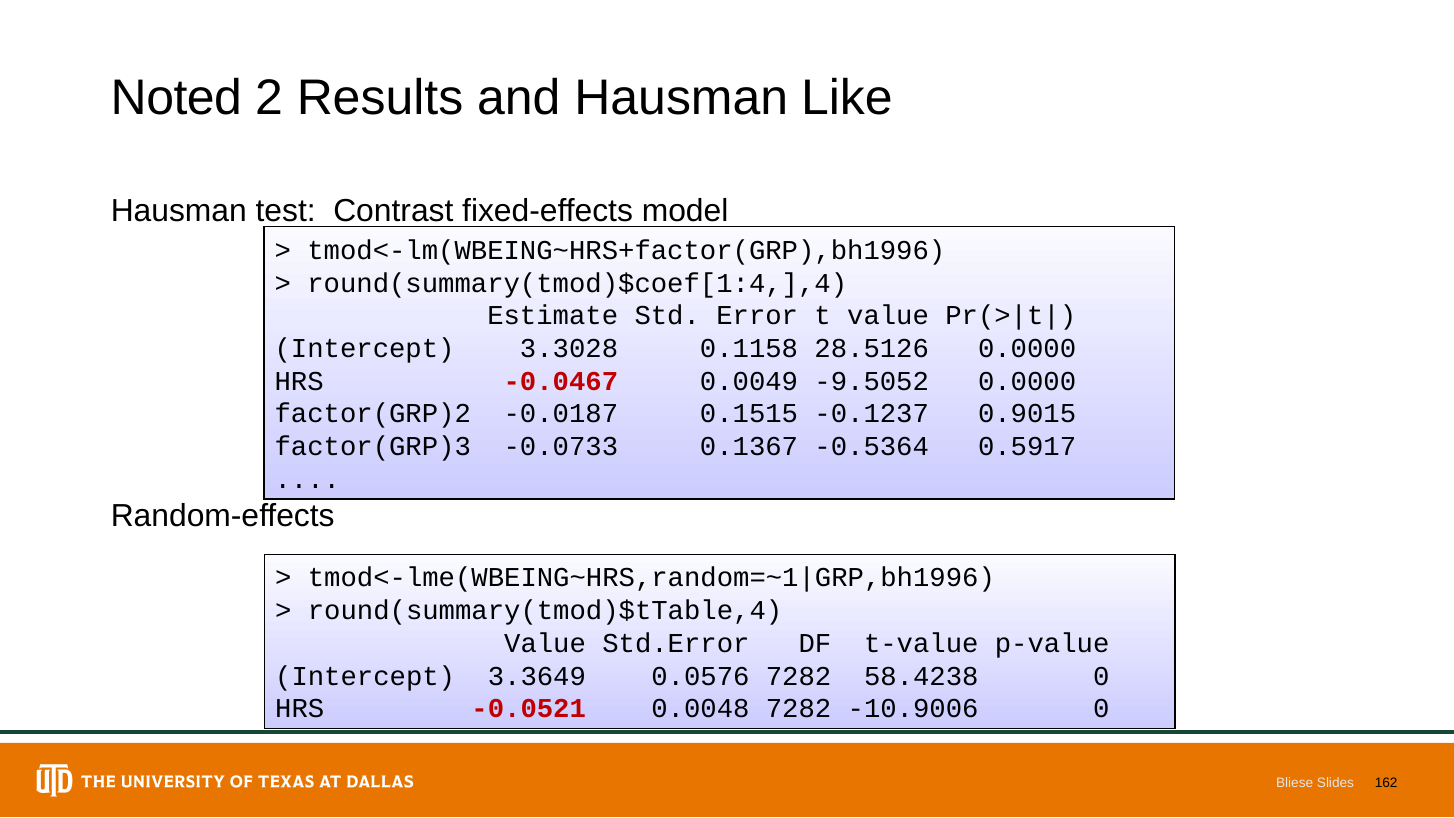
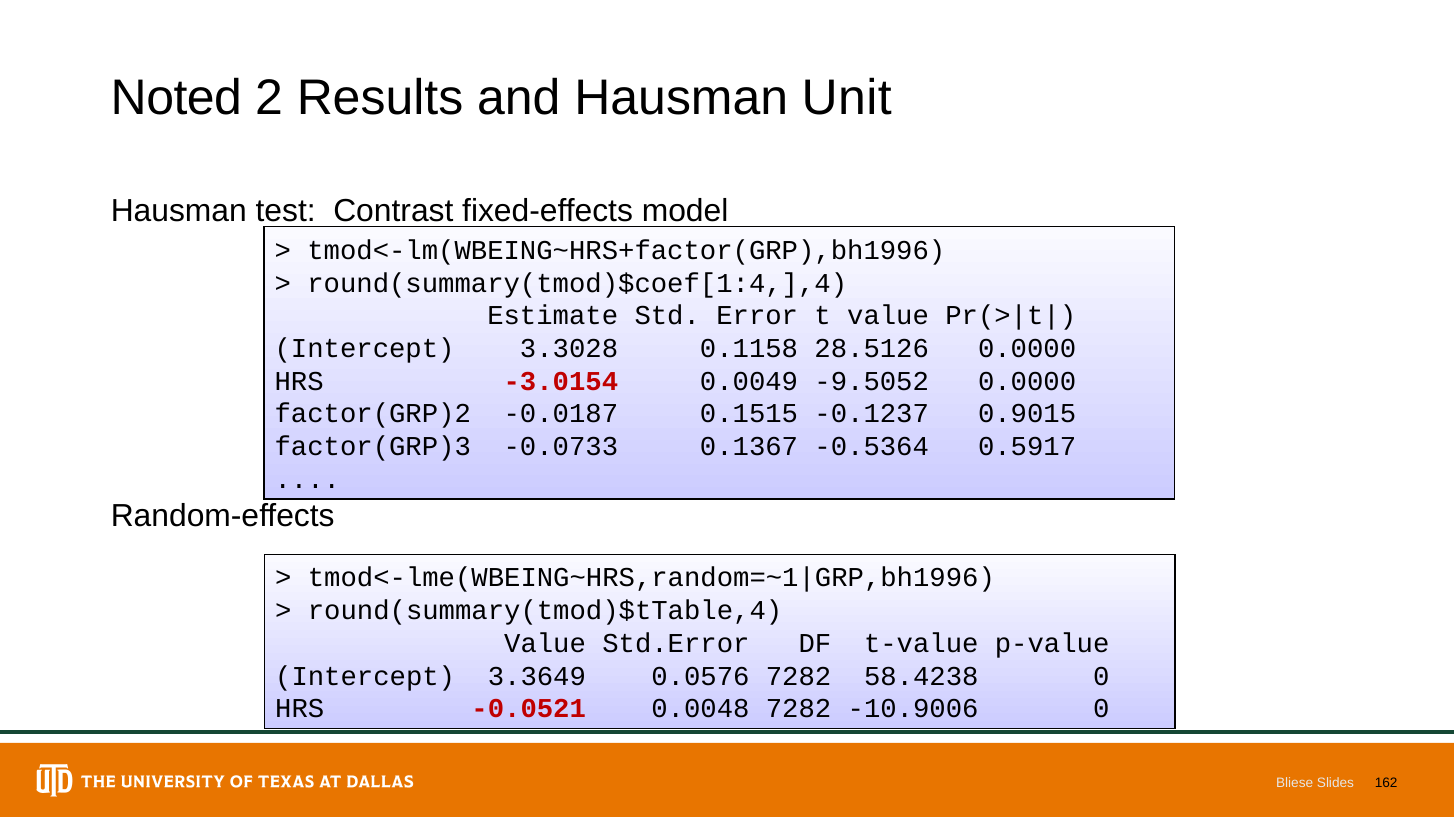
Like: Like -> Unit (847, 98)
-0.0467: -0.0467 -> -3.0154 (561, 381)
